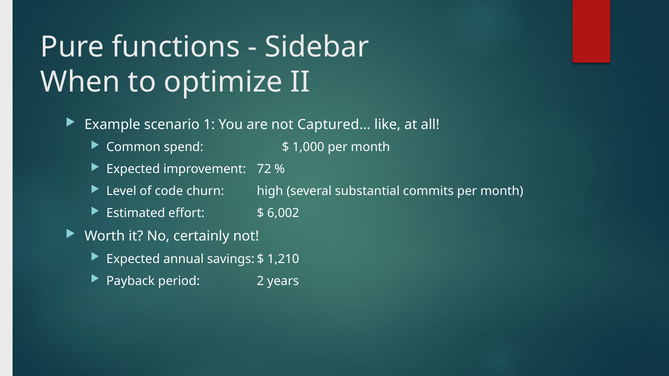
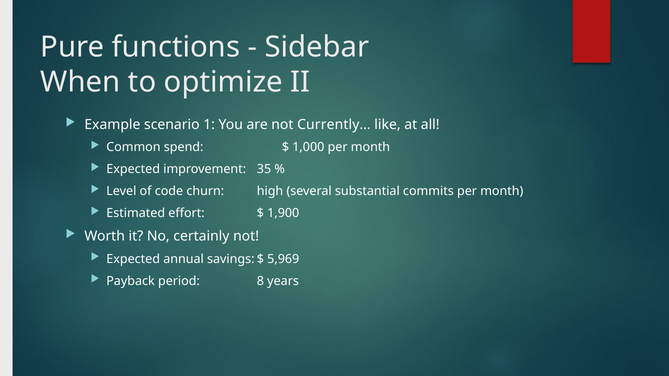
Captured…: Captured… -> Currently… (334, 125)
72: 72 -> 35 (264, 169)
6,002: 6,002 -> 1,900 (283, 213)
1,210: 1,210 -> 5,969 (283, 259)
2: 2 -> 8 (260, 281)
